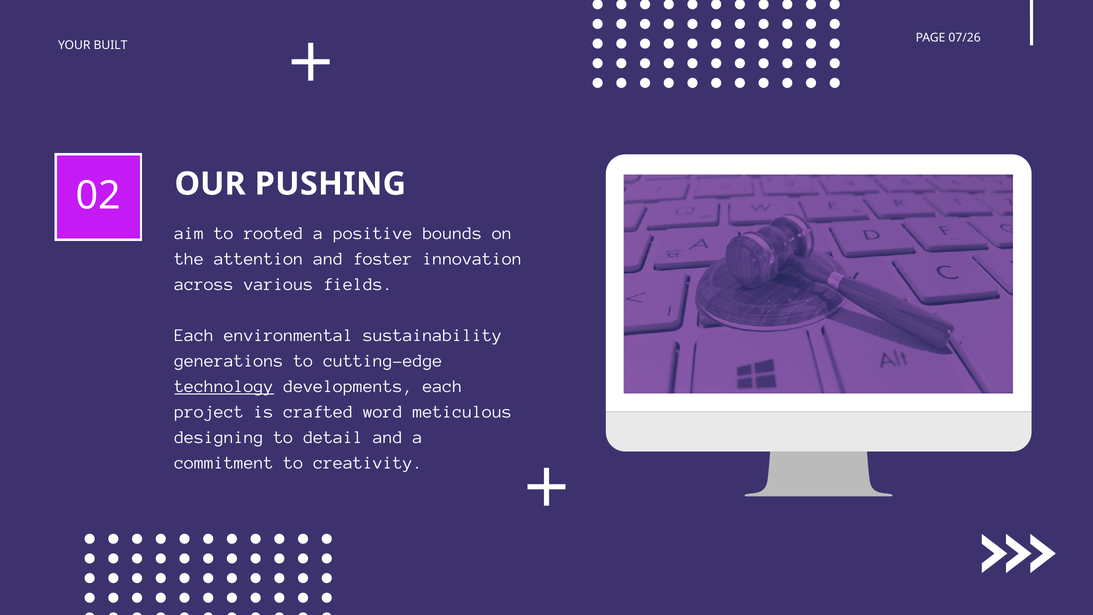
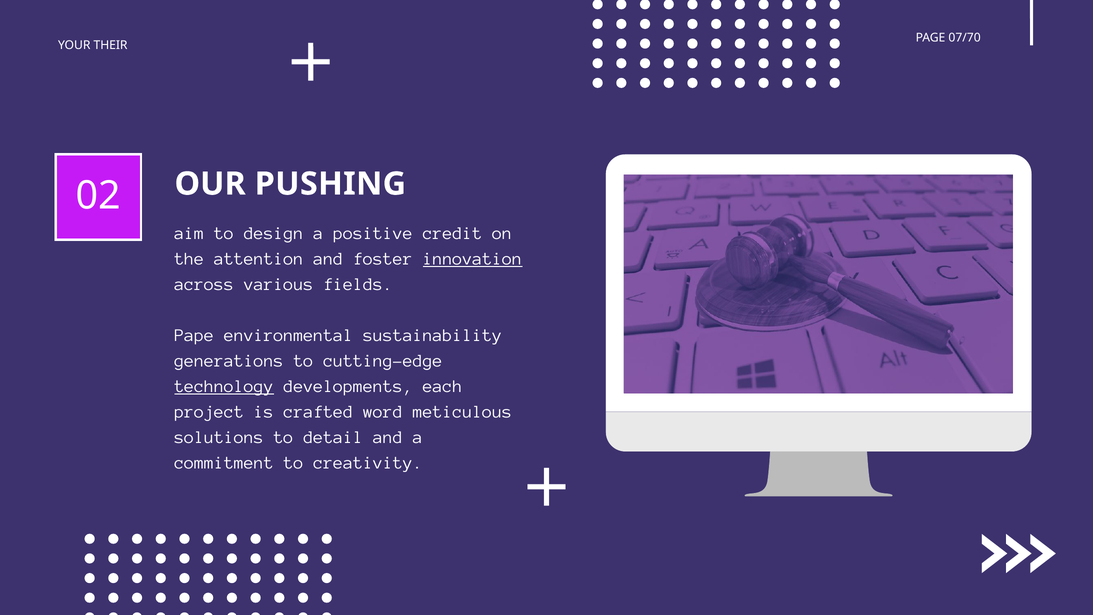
07/26: 07/26 -> 07/70 (965, 38)
BUILT: BUILT -> THEIR (111, 45)
rooted: rooted -> design (274, 233)
bounds: bounds -> credit (453, 233)
innovation underline: none -> present (473, 259)
Each: Each -> Pape (194, 335)
designing: designing -> solutions (219, 437)
